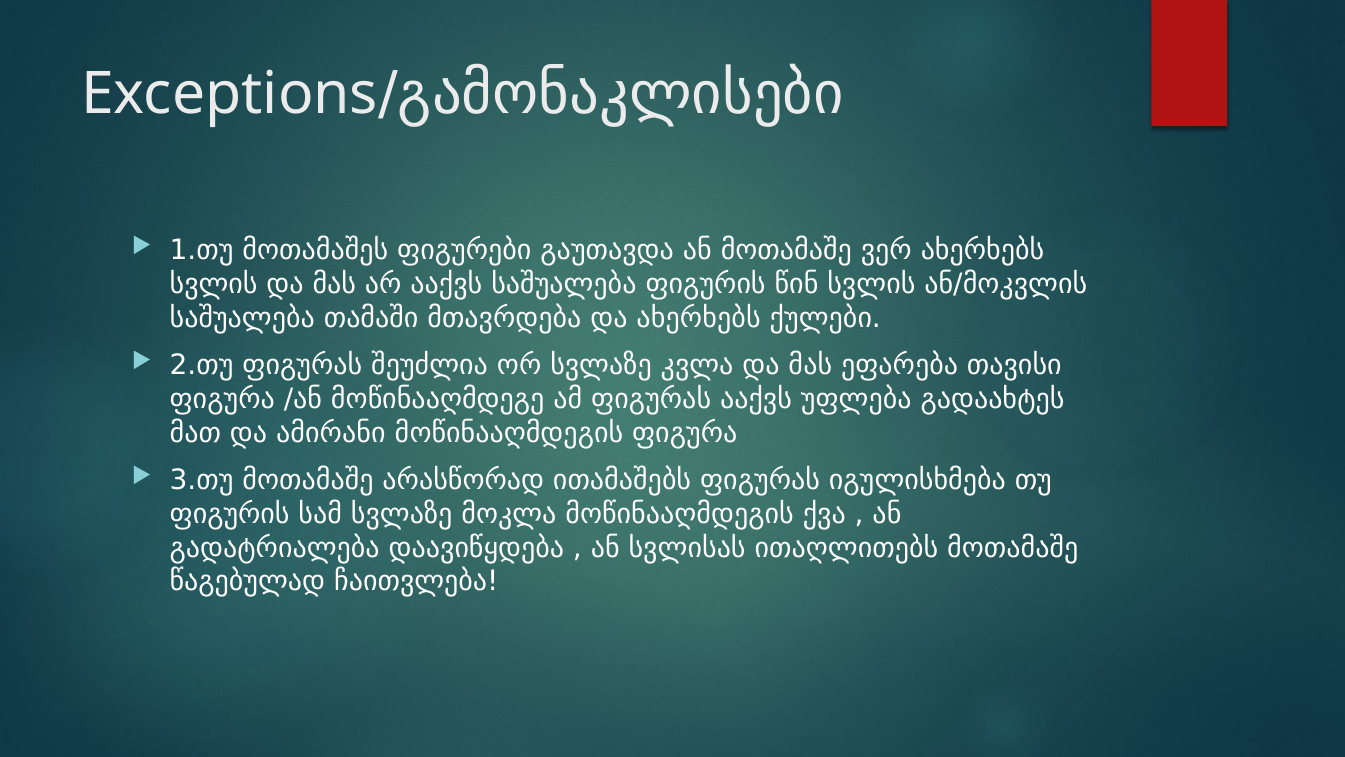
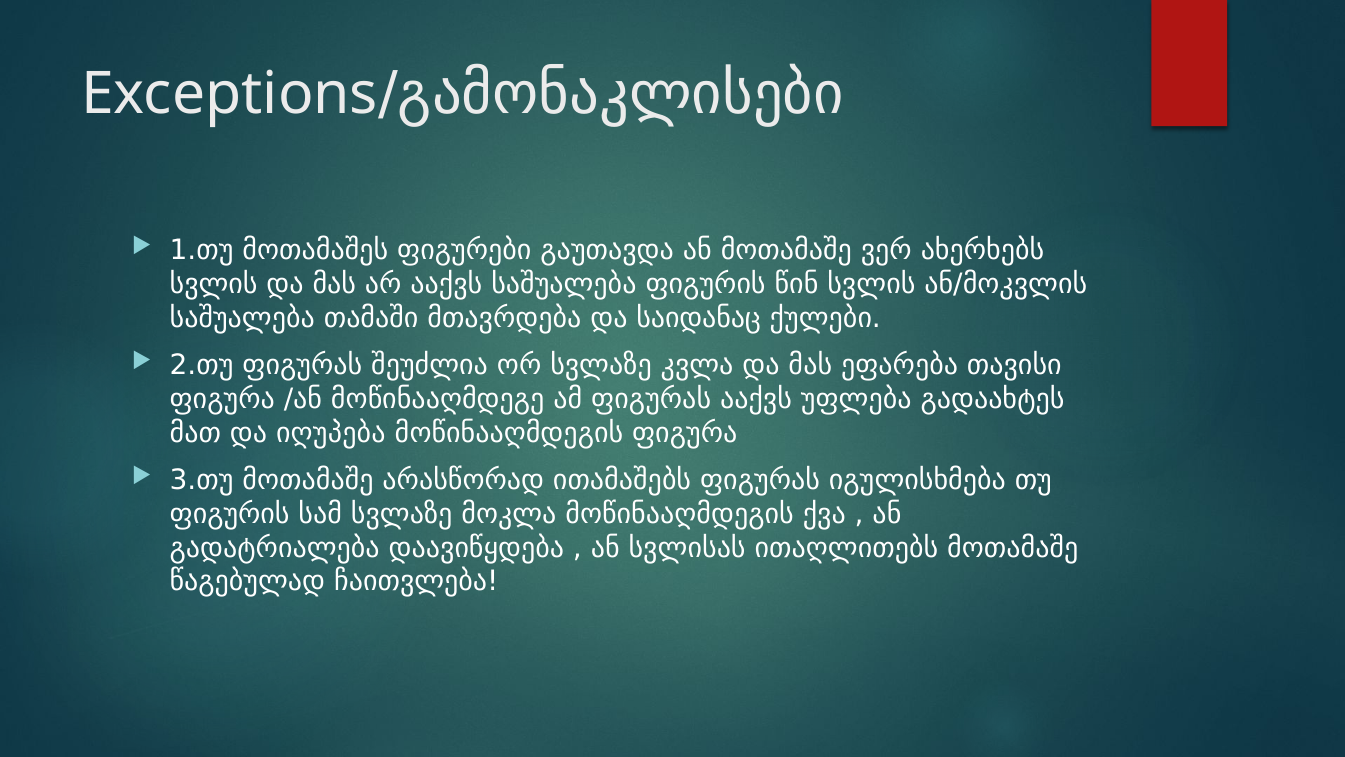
და ახერხებს: ახერხებს -> საიდანაც (699, 318)
ამირანი: ამირანი -> იღუპება (331, 433)
